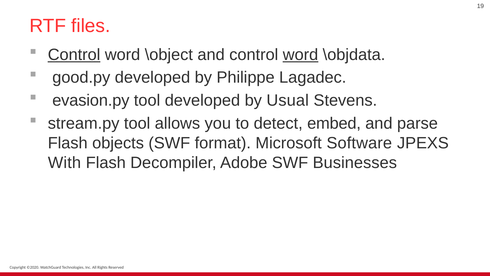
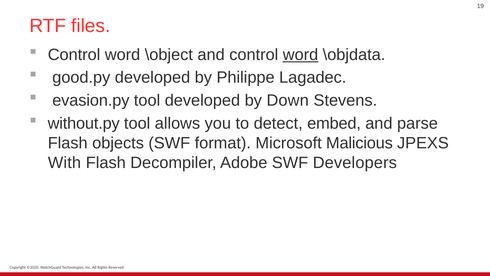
Control underline: present -> none (74, 55)
Usual: Usual -> Down (288, 100)
stream.py: stream.py -> without.py (84, 123)
Software: Software -> Malicious (359, 143)
Businesses: Businesses -> Developers (355, 162)
